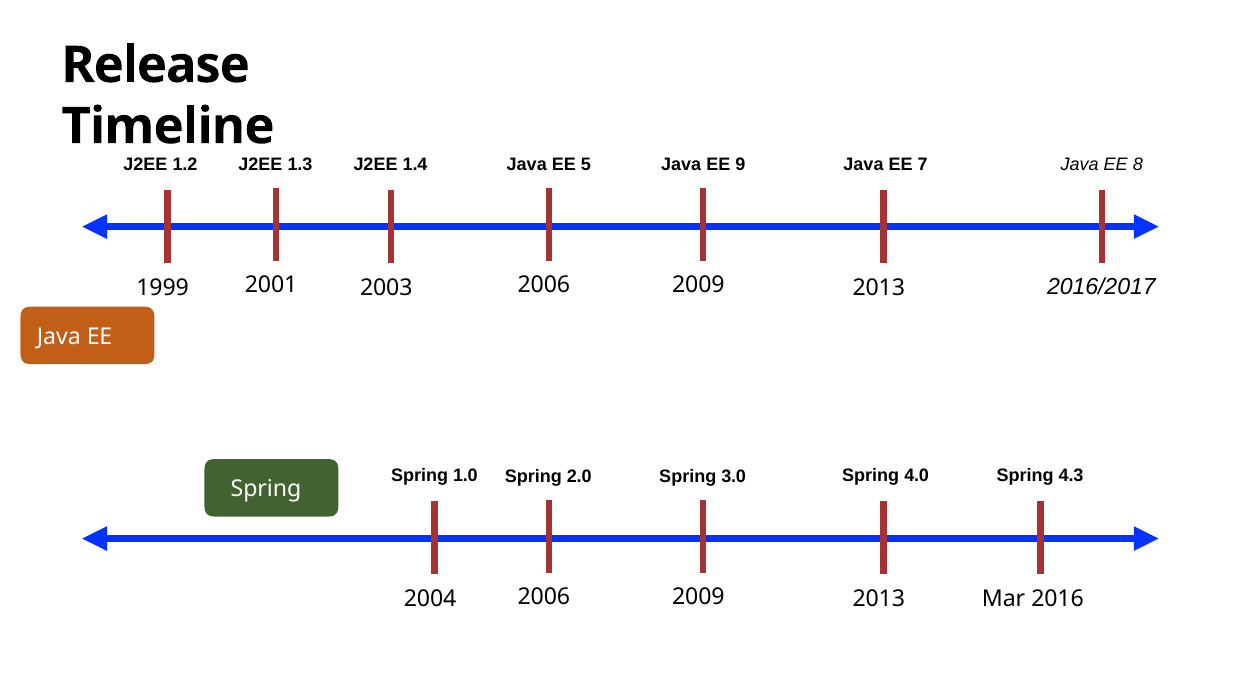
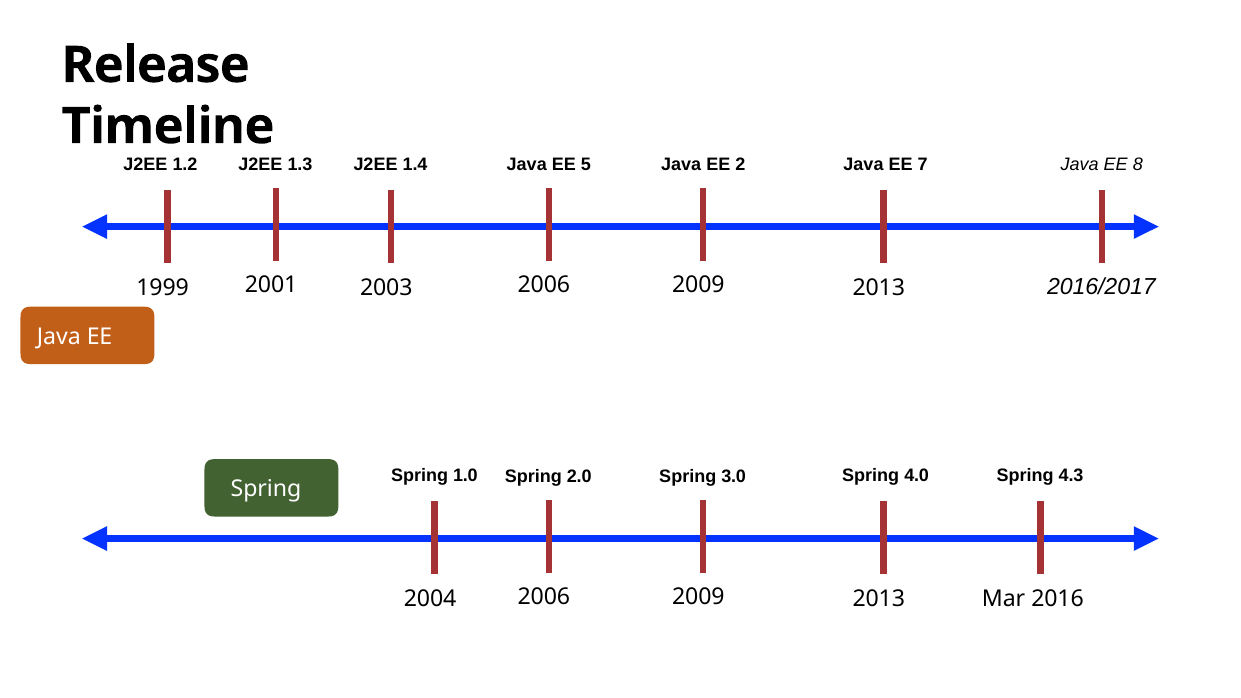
9: 9 -> 2 (740, 165)
